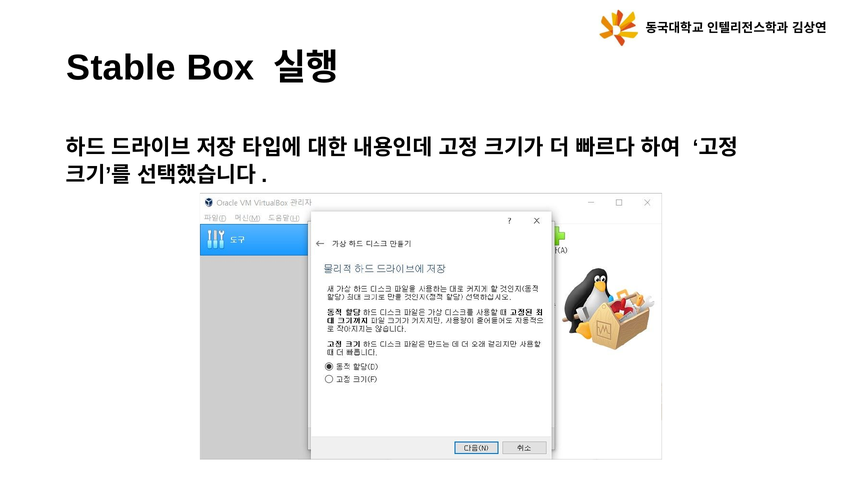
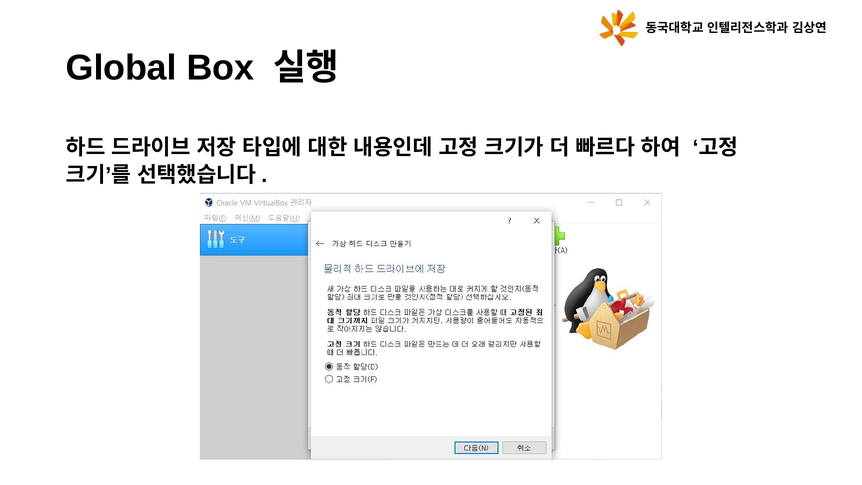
Stable: Stable -> Global (121, 68)
